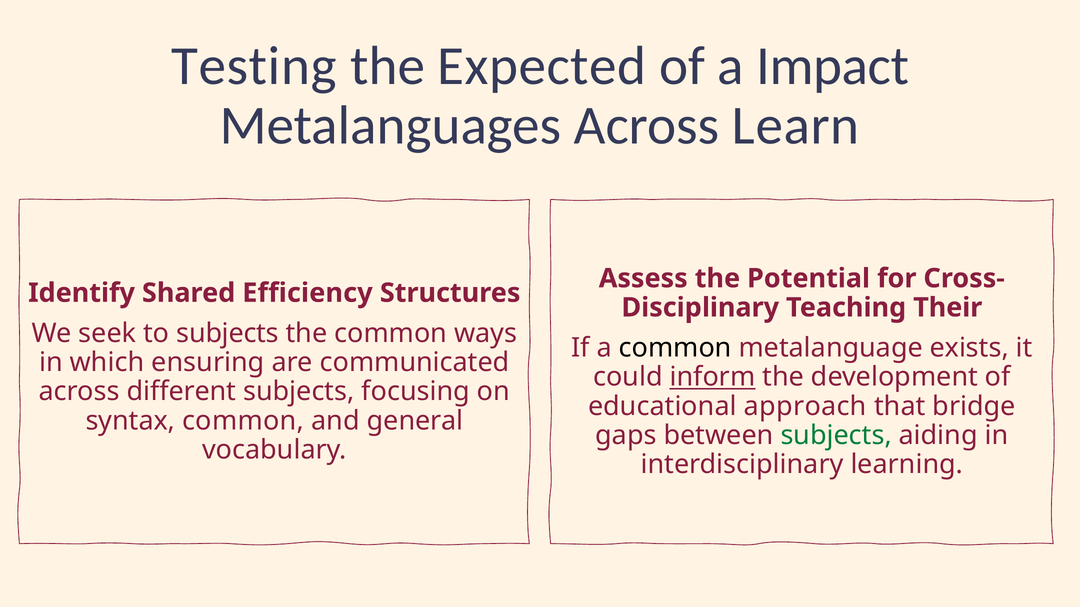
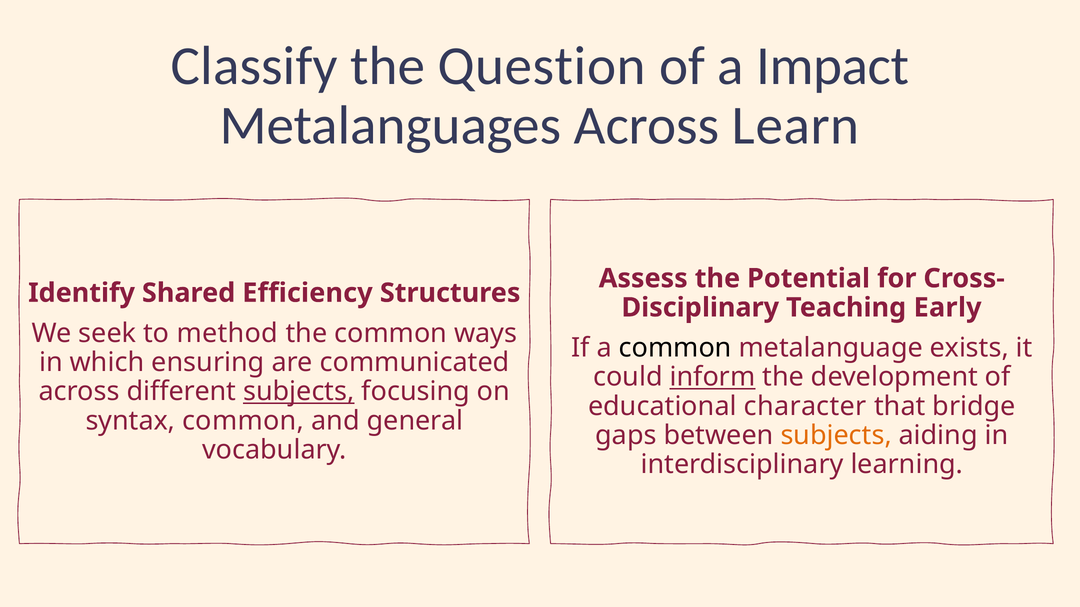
Testing: Testing -> Classify (254, 66)
Expected: Expected -> Question (542, 66)
Their: Their -> Early (948, 308)
to subjects: subjects -> method (227, 334)
subjects underline: none -> present (299, 392)
approach: approach -> character (805, 406)
subjects colour: green -> orange (836, 436)
